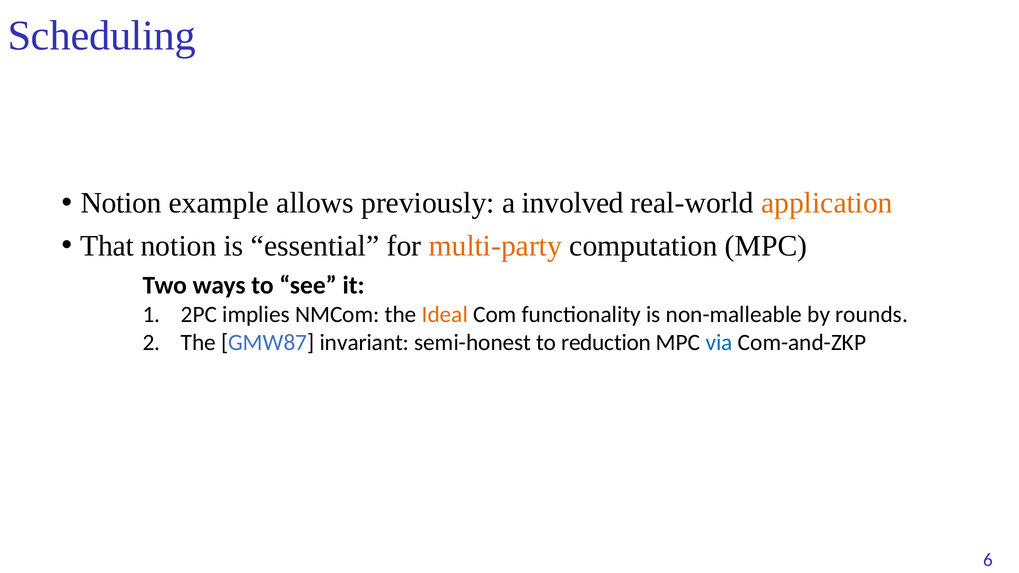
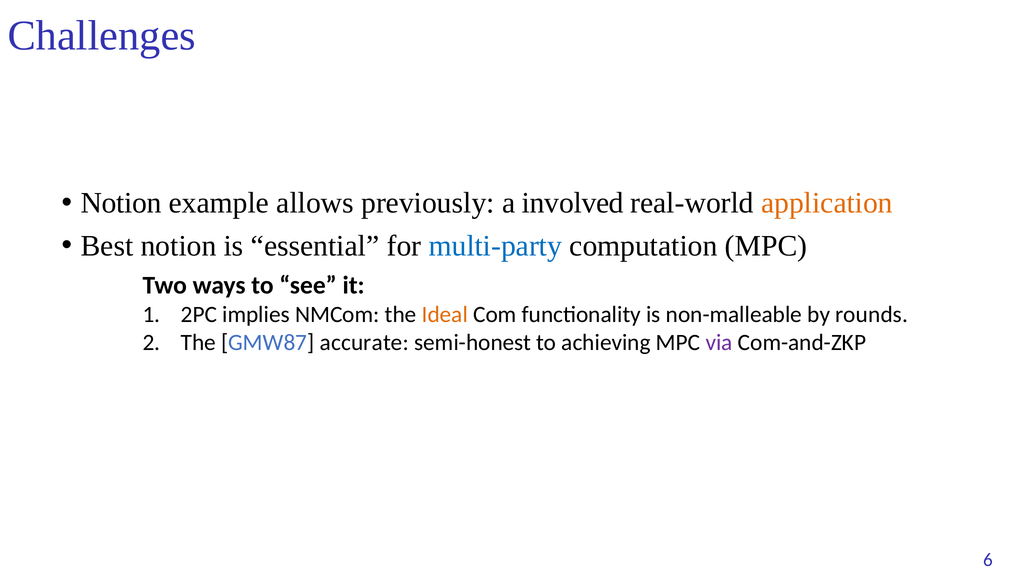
Scheduling: Scheduling -> Challenges (102, 36)
That: That -> Best (107, 246)
multi-party colour: orange -> blue (495, 246)
invariant: invariant -> accurate (364, 343)
reduction: reduction -> achieving (606, 343)
via colour: blue -> purple (719, 343)
